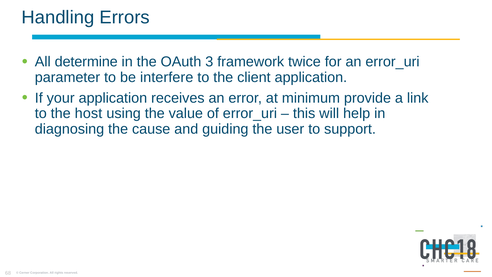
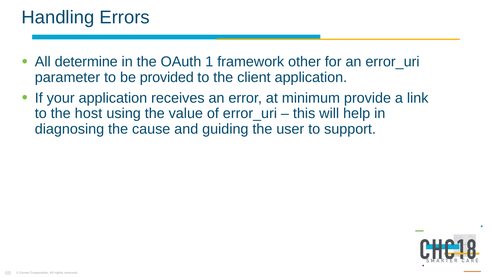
3: 3 -> 1 (209, 62)
twice: twice -> other (304, 62)
interfere: interfere -> provided (167, 77)
